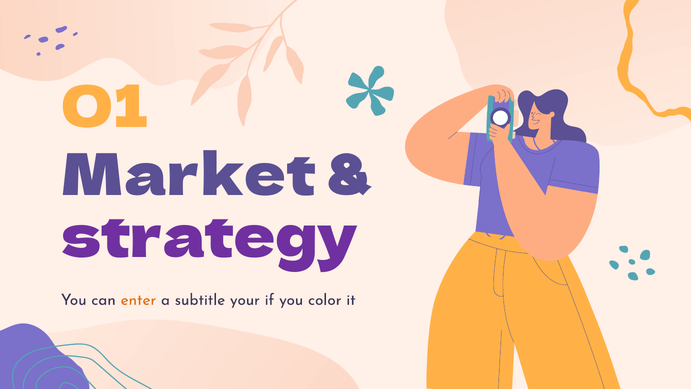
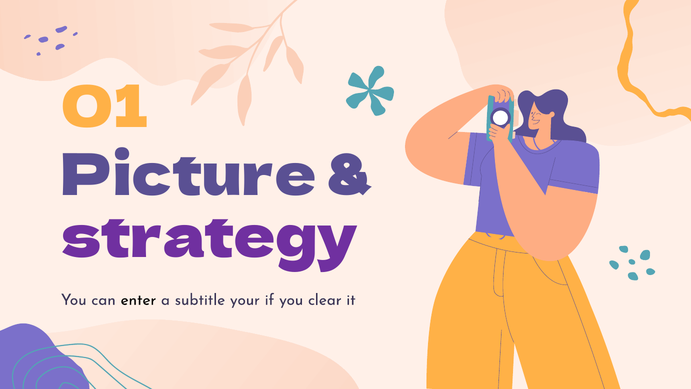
Market: Market -> Picture (189, 176)
enter colour: orange -> black (138, 300)
color: color -> clear (325, 300)
